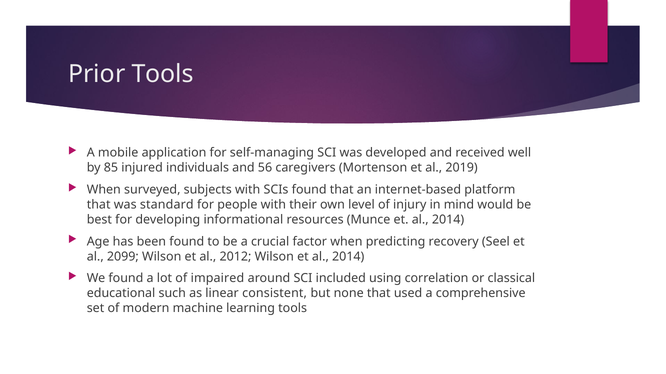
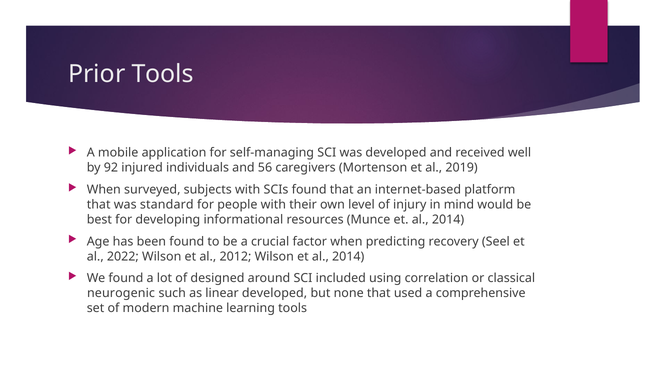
85: 85 -> 92 (111, 168)
2099: 2099 -> 2022 (123, 257)
impaired: impaired -> designed (217, 279)
educational: educational -> neurogenic (121, 294)
linear consistent: consistent -> developed (275, 294)
